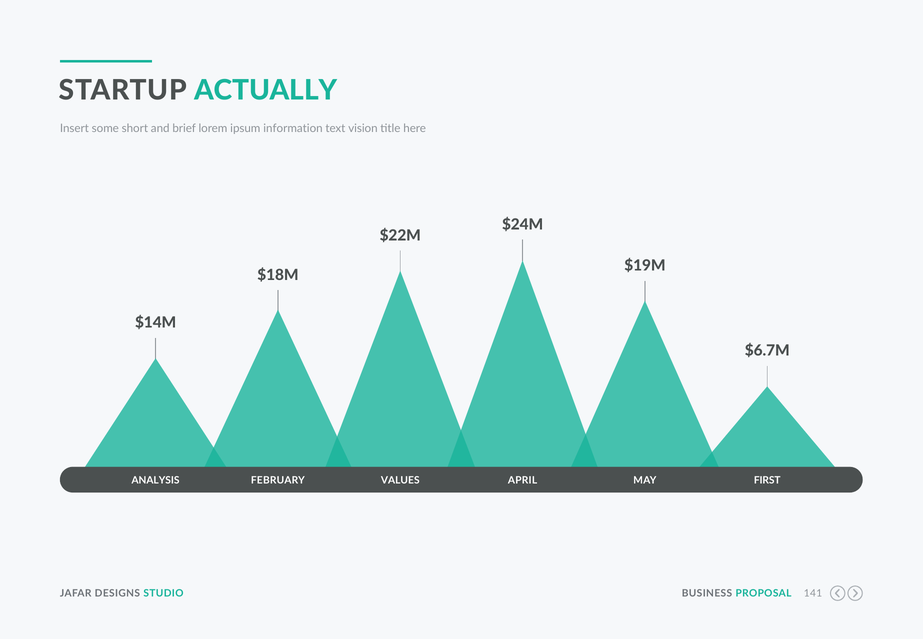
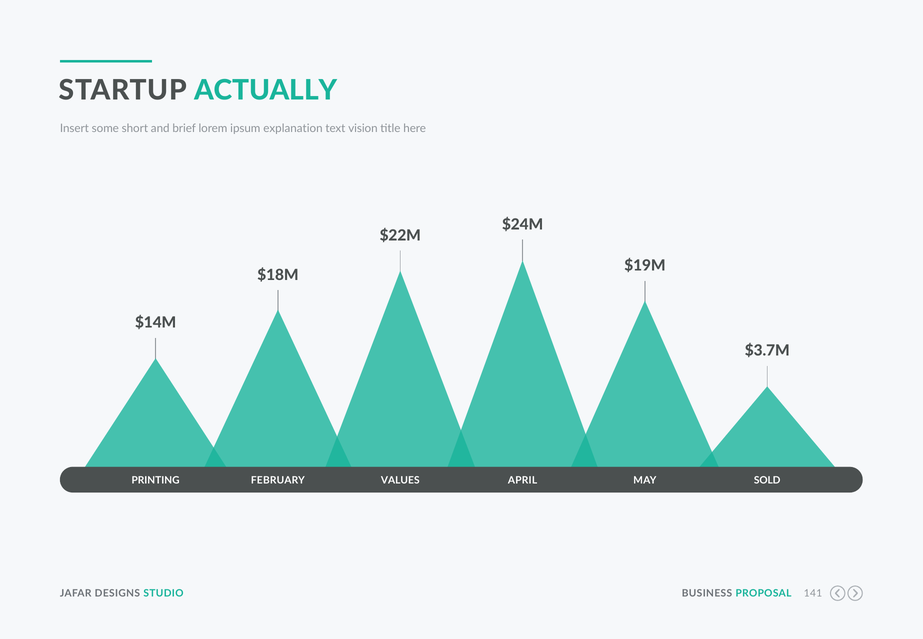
information: information -> explanation (293, 128)
$6.7M: $6.7M -> $3.7M (767, 351)
ANALYSIS: ANALYSIS -> PRINTING (156, 480)
FIRST: FIRST -> SOLD (767, 480)
